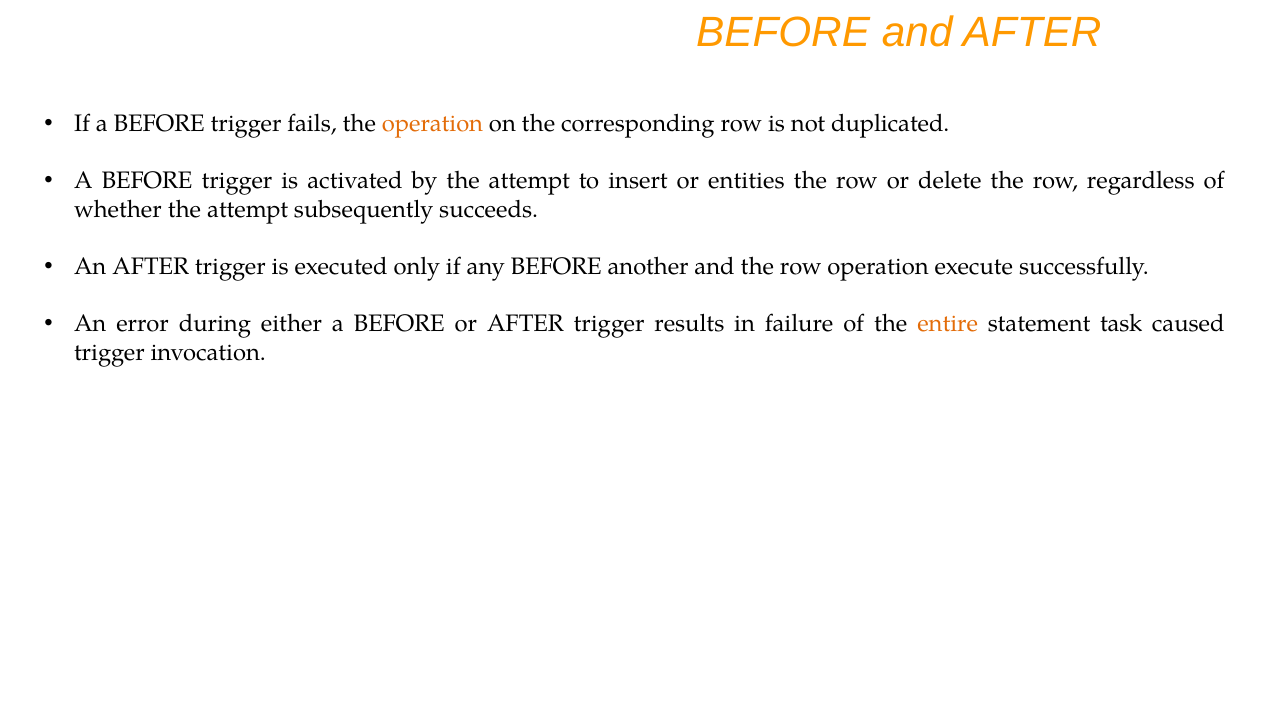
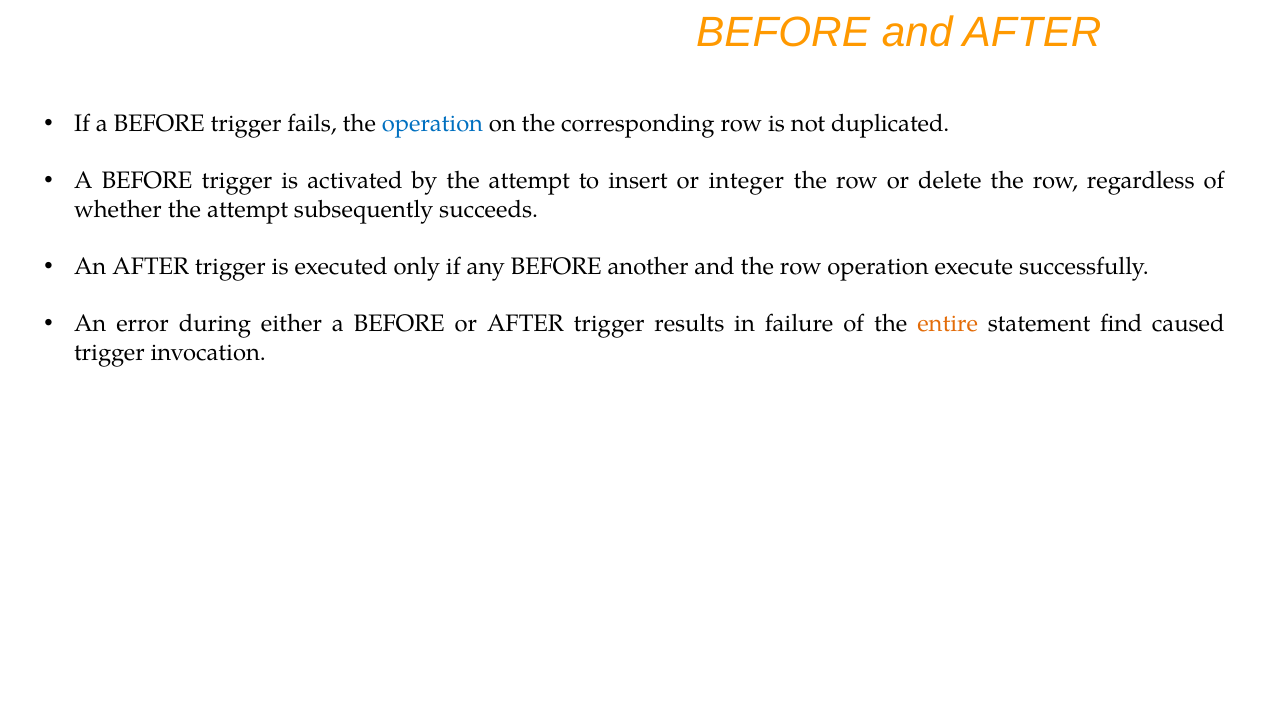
operation colour: orange -> blue (433, 124)
entities: entities -> integer (746, 181)
task: task -> find (1121, 324)
